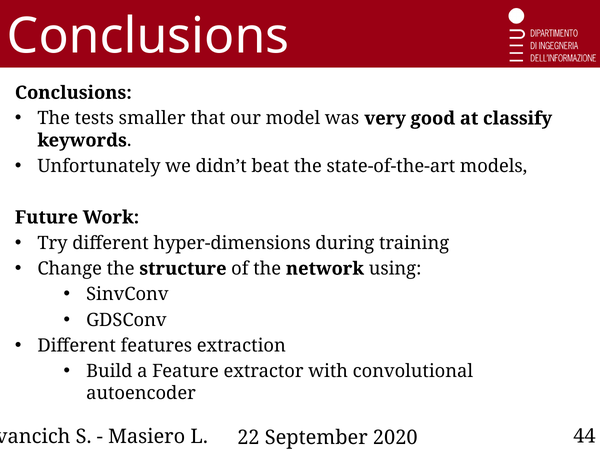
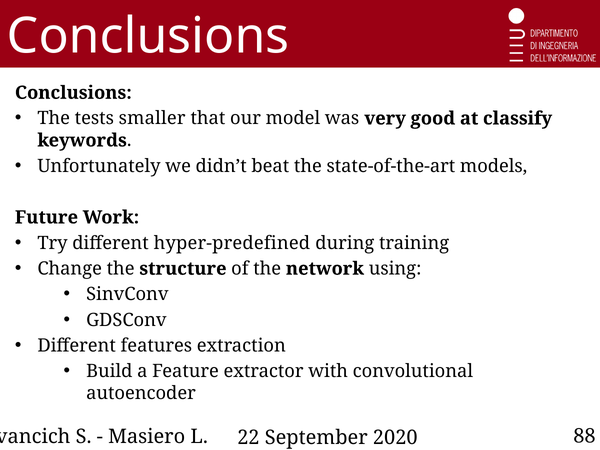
hyper-dimensions: hyper-dimensions -> hyper-predefined (232, 243)
44: 44 -> 88 (584, 436)
